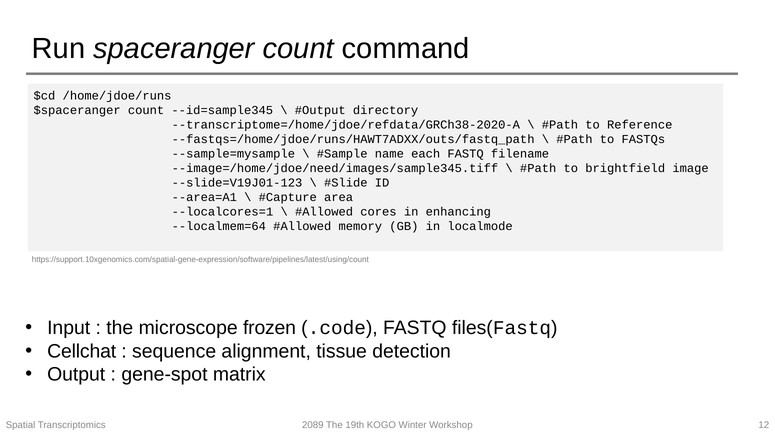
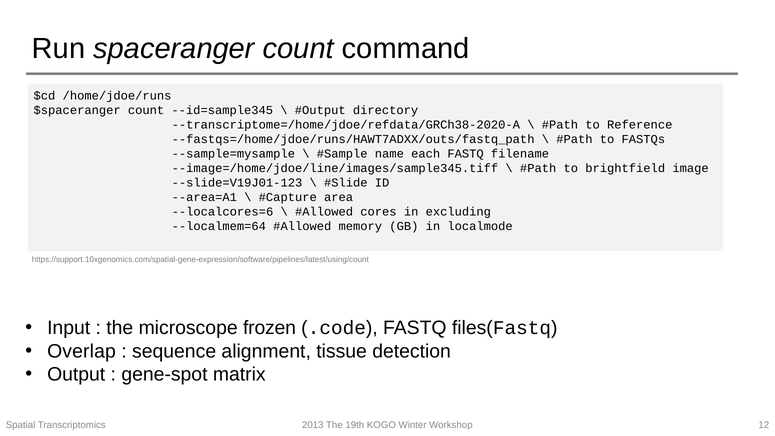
--image=/home/jdoe/need/images/sample345.tiff: --image=/home/jdoe/need/images/sample345.tiff -> --image=/home/jdoe/line/images/sample345.tiff (335, 168)
--localcores=1: --localcores=1 -> --localcores=6 (222, 212)
enhancing: enhancing -> excluding (458, 212)
Cellchat: Cellchat -> Overlap (82, 351)
2089: 2089 -> 2013 (313, 425)
